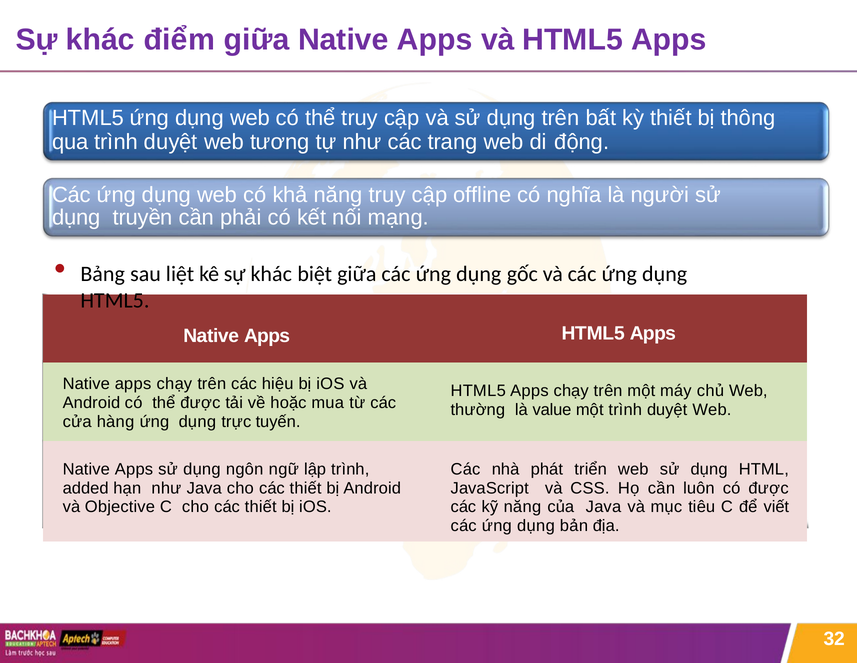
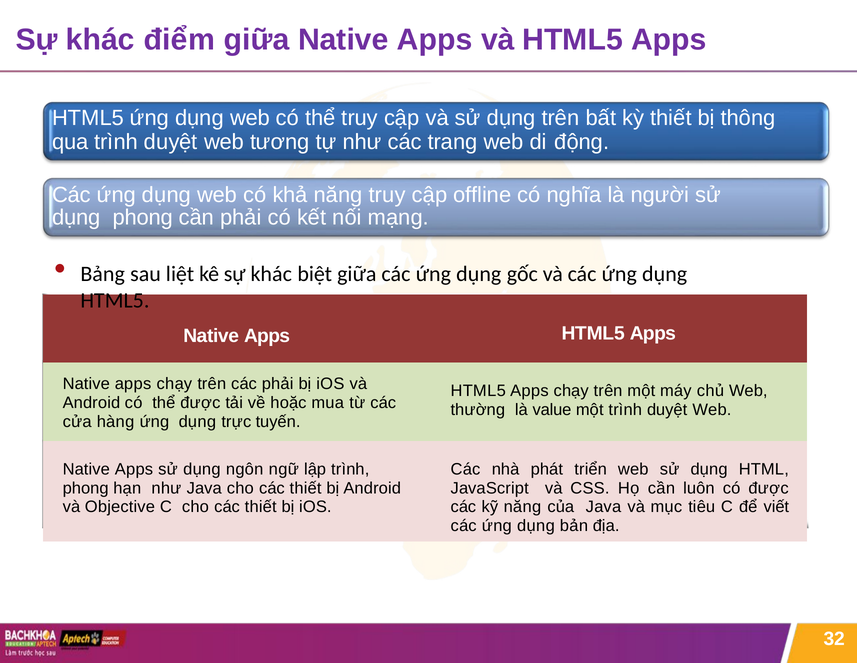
dụng truyền: truyền -> phong (143, 217)
các hiệu: hiệu -> phải (278, 383)
added: added -> phong (86, 488)
